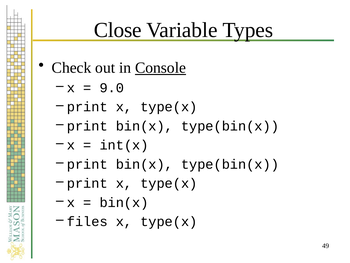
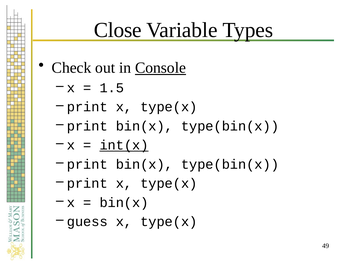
9.0: 9.0 -> 1.5 (112, 88)
int(x underline: none -> present (124, 145)
files: files -> guess (87, 221)
